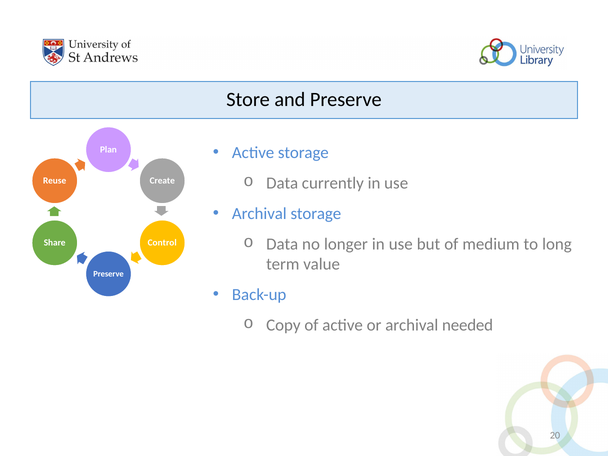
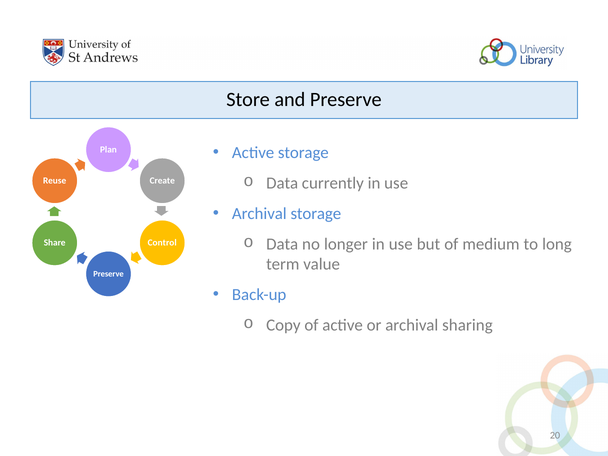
needed: needed -> sharing (467, 325)
